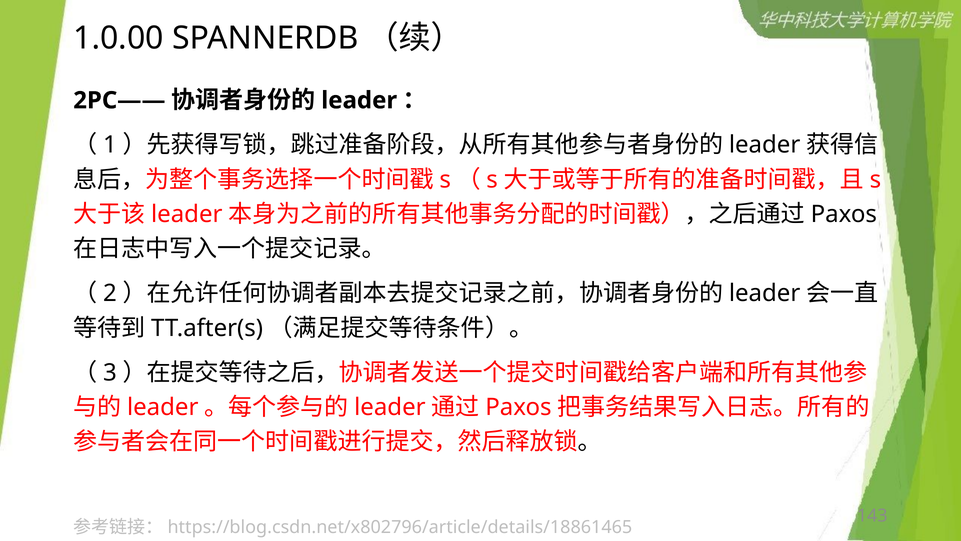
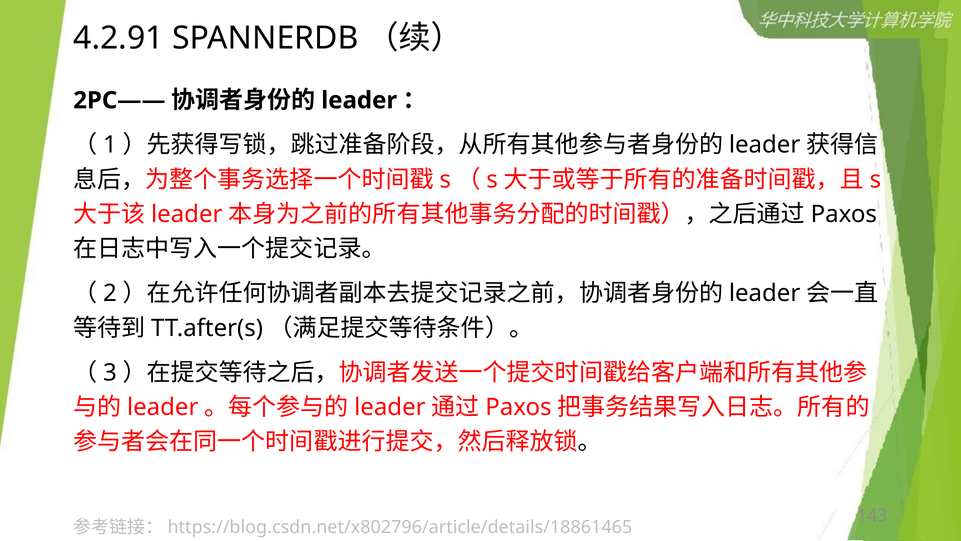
1.0.00: 1.0.00 -> 4.2.91 (118, 38)
